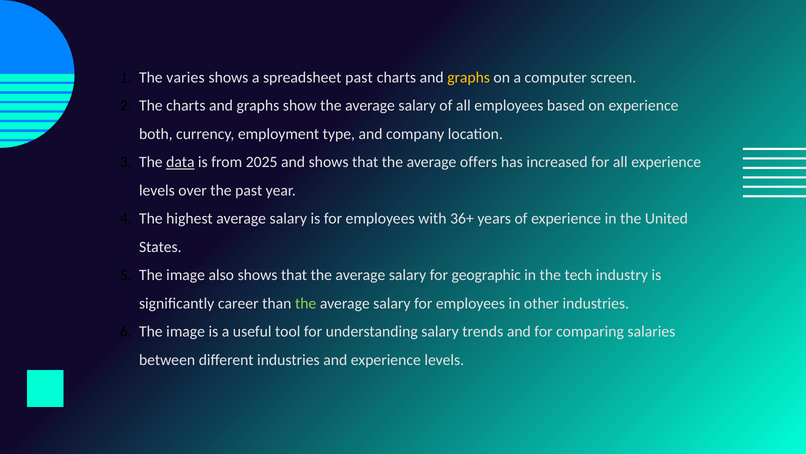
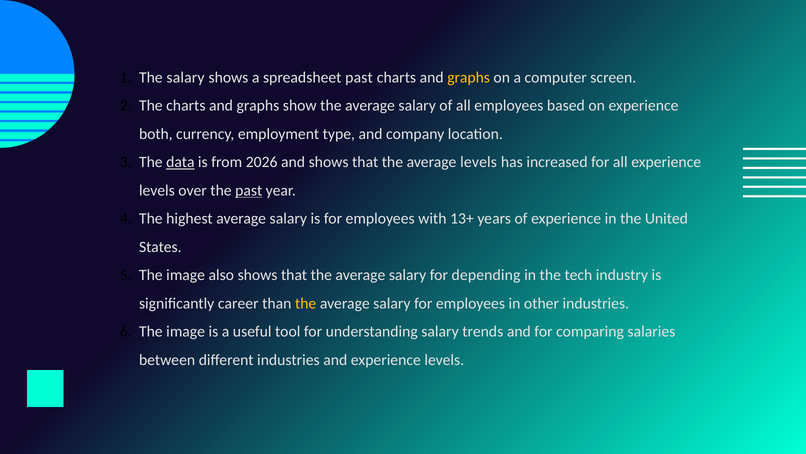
The varies: varies -> salary (186, 77)
2025: 2025 -> 2026 (262, 162)
average offers: offers -> levels (479, 162)
past underline: none -> present (249, 190)
36+: 36+ -> 13+ (462, 218)
geographic: geographic -> depending (486, 275)
the colour: light green -> yellow (306, 303)
